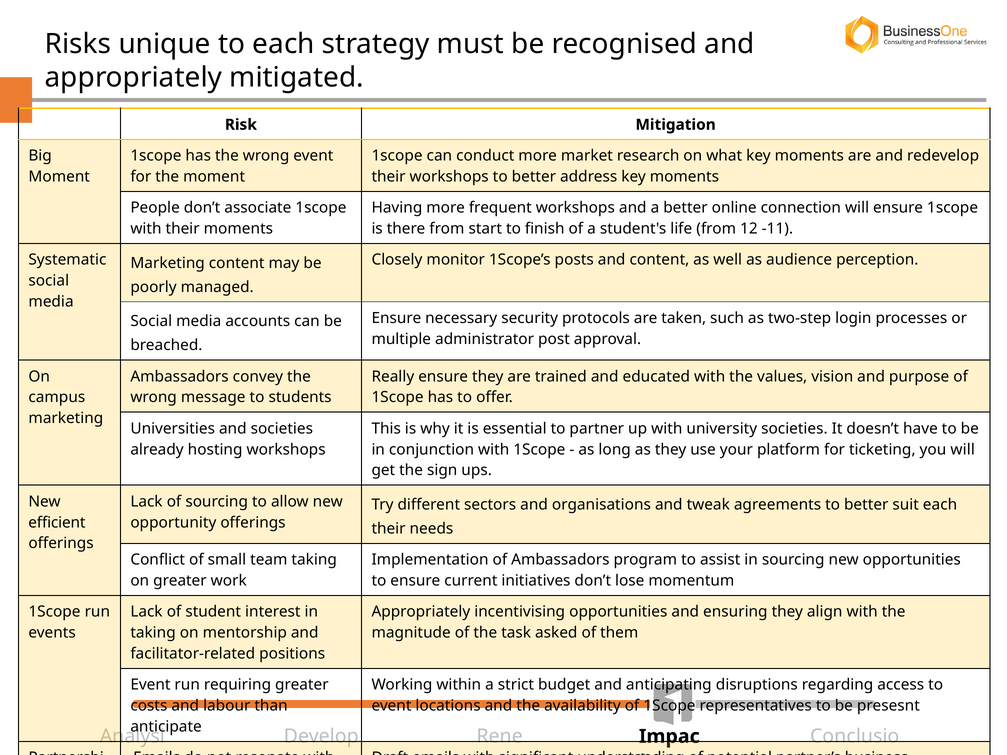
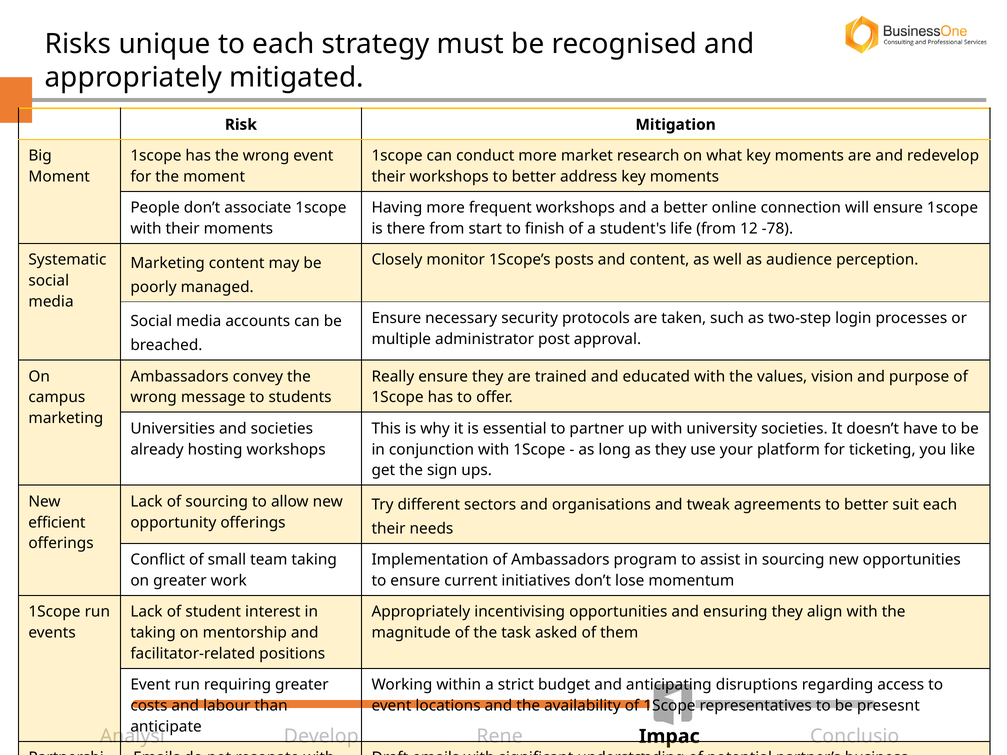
-11: -11 -> -78 (777, 229)
you will: will -> like (963, 450)
